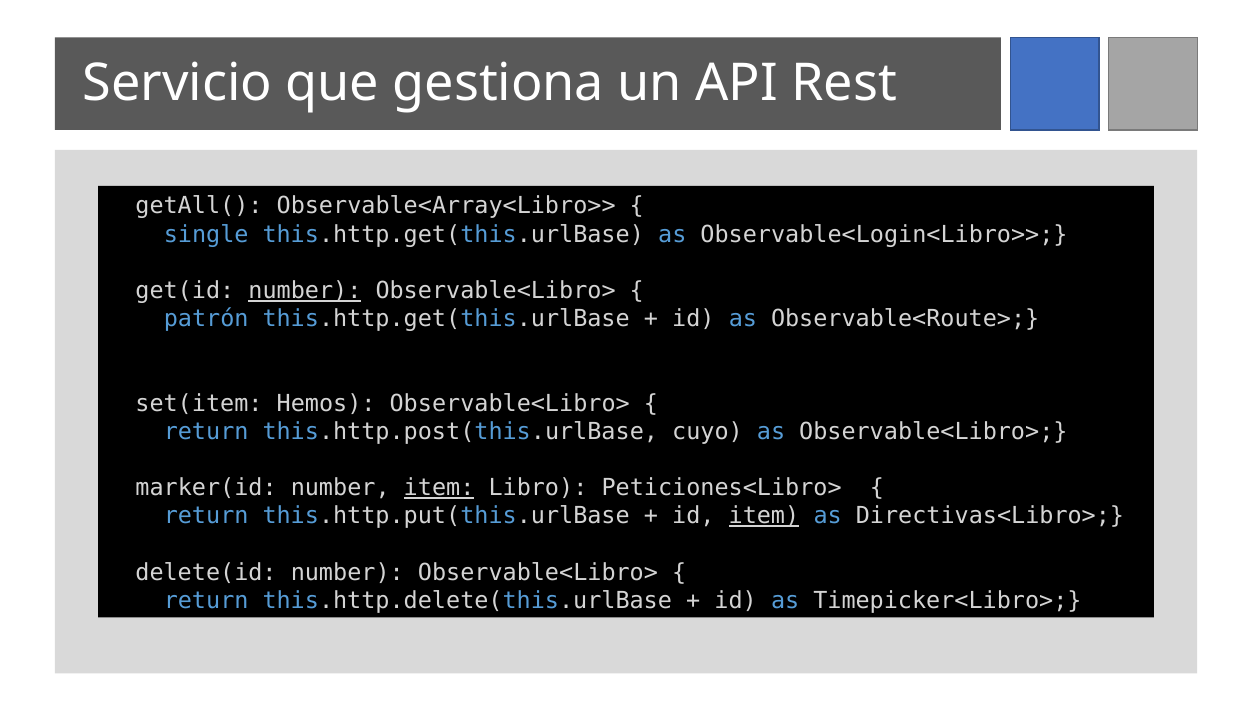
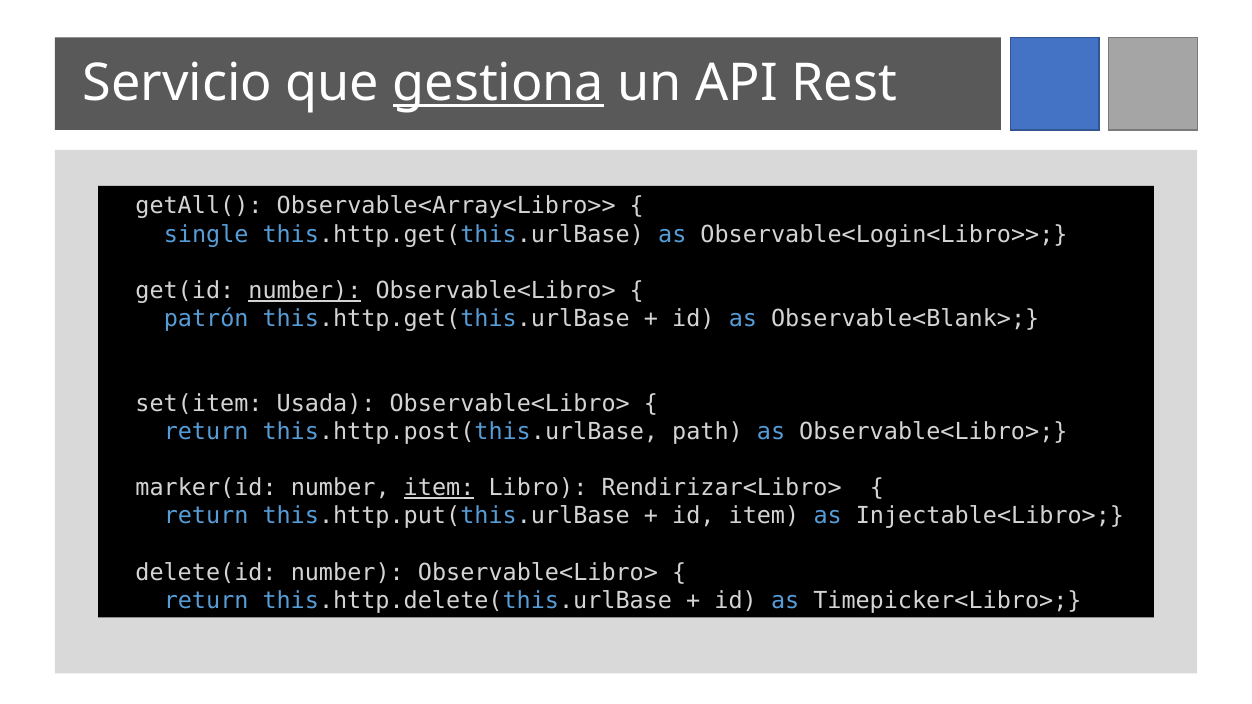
gestiona underline: none -> present (498, 83)
Observable<Route>: Observable<Route> -> Observable<Blank> (905, 319)
Hemos: Hemos -> Usada (326, 403)
cuyo: cuyo -> path (707, 432)
Peticiones<Libro>: Peticiones<Libro> -> Rendirizar<Libro> (722, 488)
item underline: present -> none (764, 516)
Directivas<Libro>: Directivas<Libro> -> Injectable<Libro> (990, 516)
